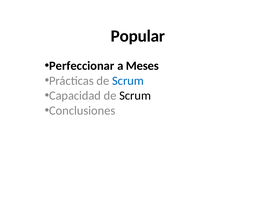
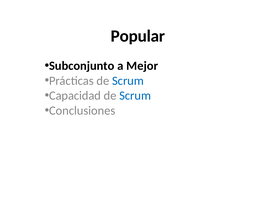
Perfeccionar: Perfeccionar -> Subconjunto (82, 66)
Meses: Meses -> Mejor (142, 66)
Scrum colour: black -> blue (135, 96)
